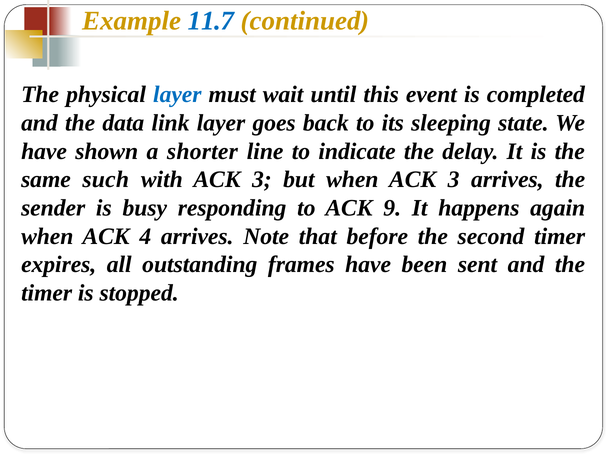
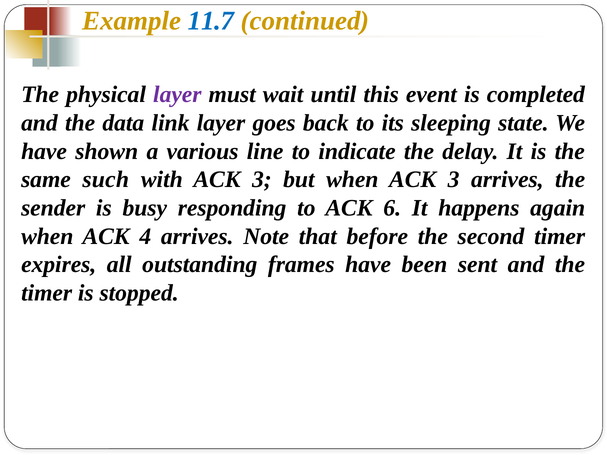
layer colour: blue -> purple (177, 95)
shorter: shorter -> various (203, 151)
9: 9 -> 6 (392, 208)
